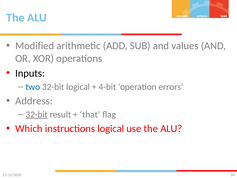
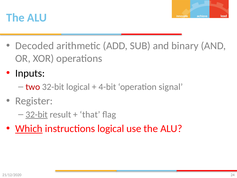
Modified: Modified -> Decoded (35, 46)
values: values -> binary (185, 46)
two colour: blue -> red (33, 87)
errors: errors -> signal (171, 87)
Address: Address -> Register (34, 101)
Which underline: none -> present (29, 128)
